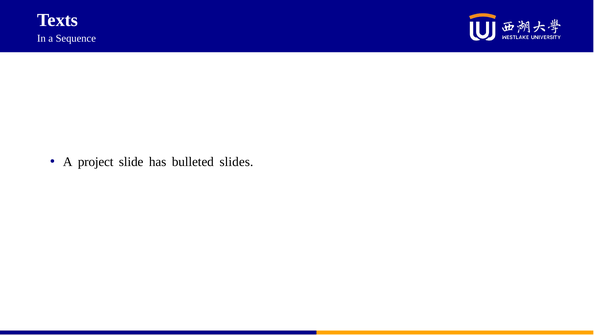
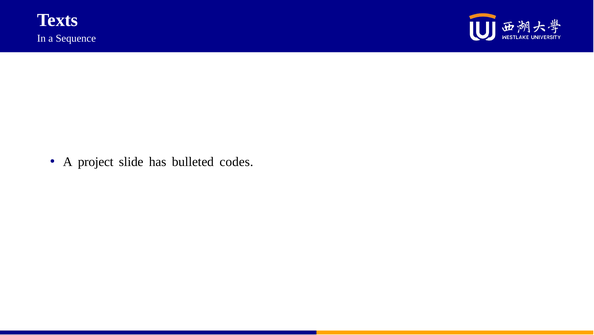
slides: slides -> codes (236, 162)
